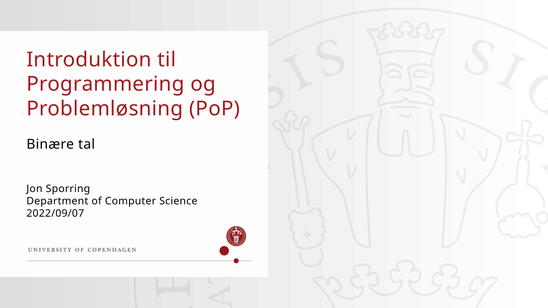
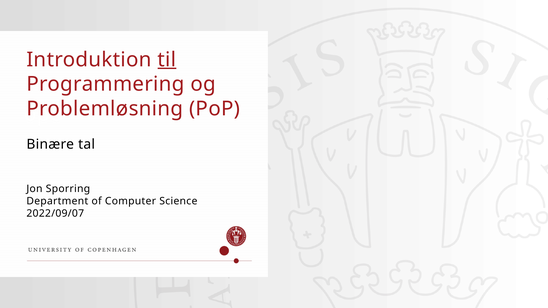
til underline: none -> present (167, 60)
